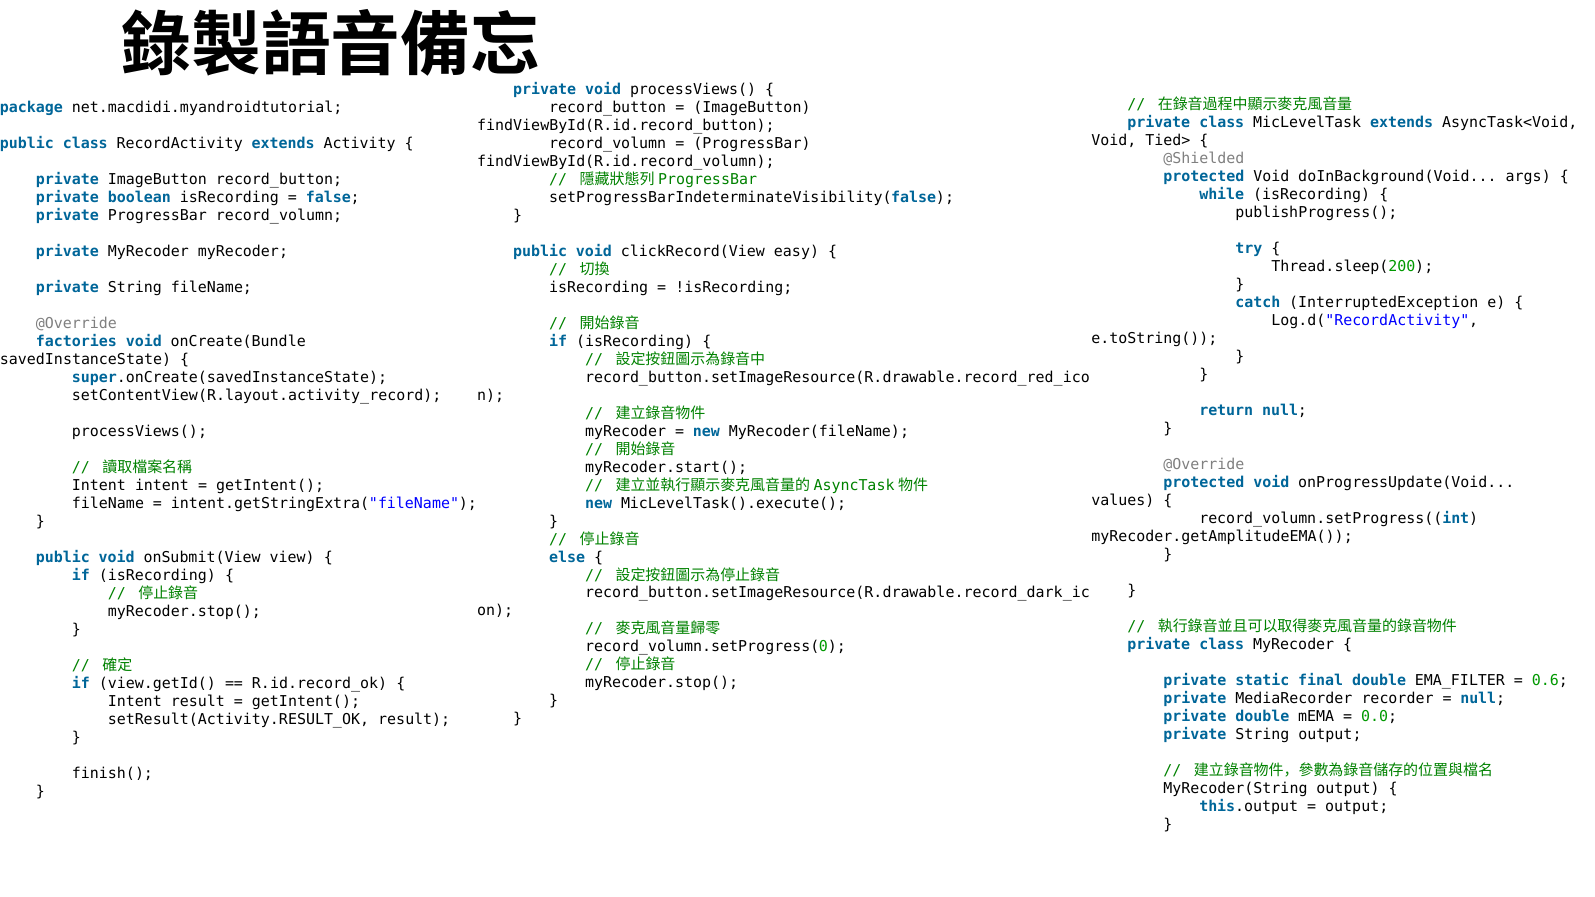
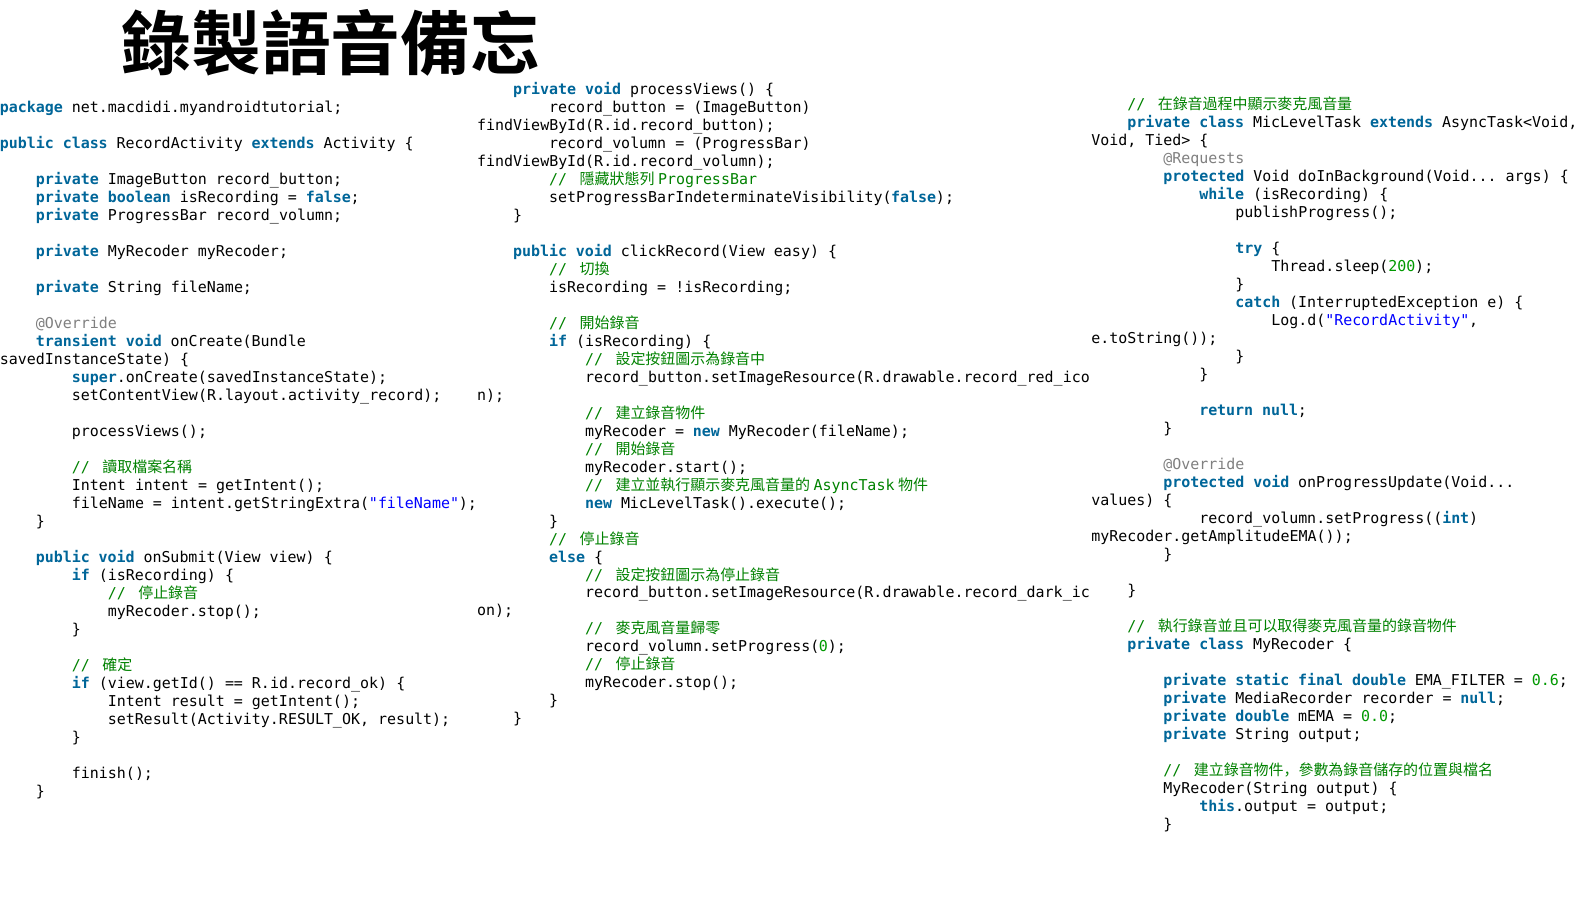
@Shielded: @Shielded -> @Requests (1204, 159)
factories: factories -> transient (76, 342)
